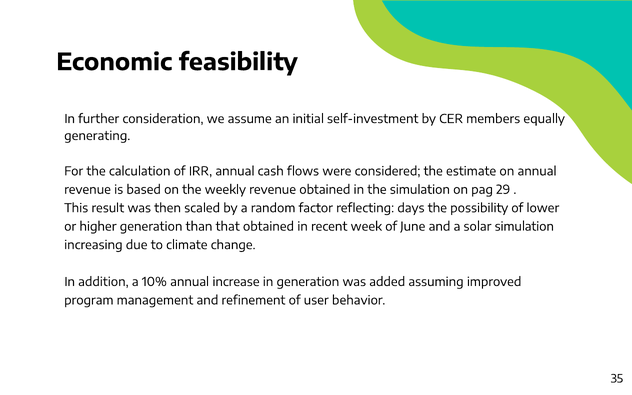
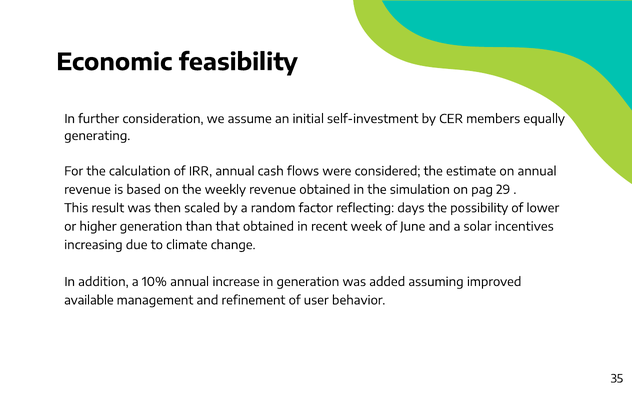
solar simulation: simulation -> incentives (524, 227)
program: program -> available (89, 300)
